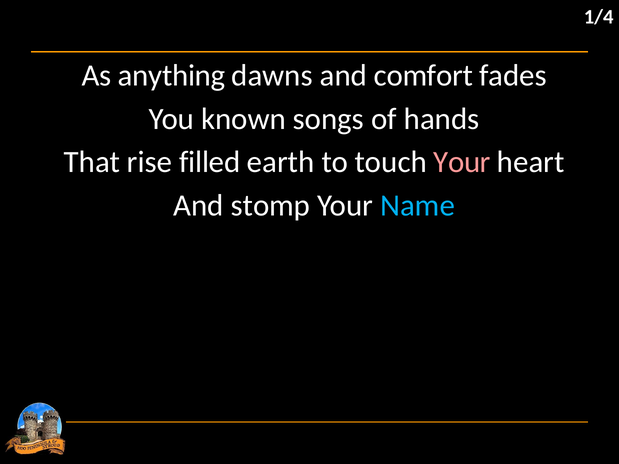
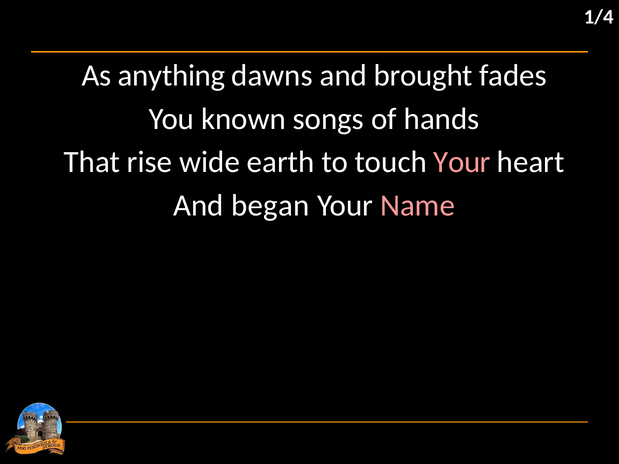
comfort: comfort -> brought (423, 76)
filled: filled -> wide (210, 162)
stomp: stomp -> began (270, 206)
Name colour: light blue -> pink (418, 206)
